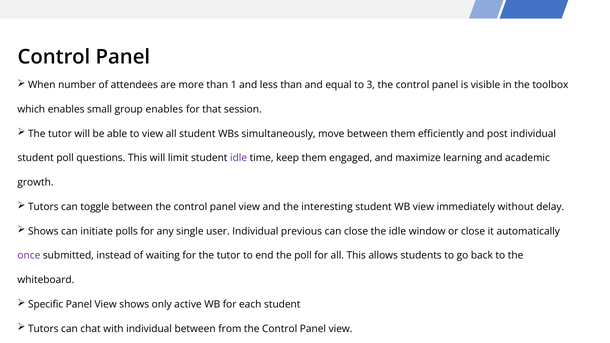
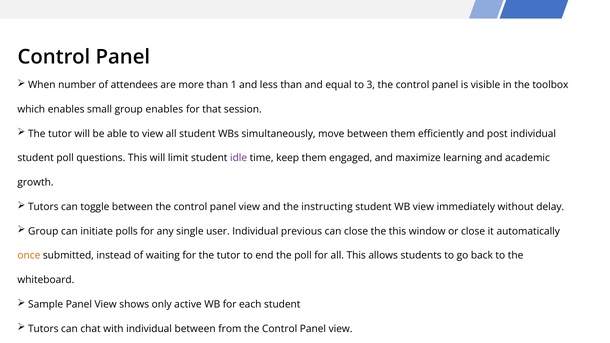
interesting: interesting -> instructing (327, 207)
Shows: Shows -> Group (43, 231)
the idle: idle -> this (397, 231)
once colour: purple -> orange (29, 256)
Specific: Specific -> Sample (46, 305)
